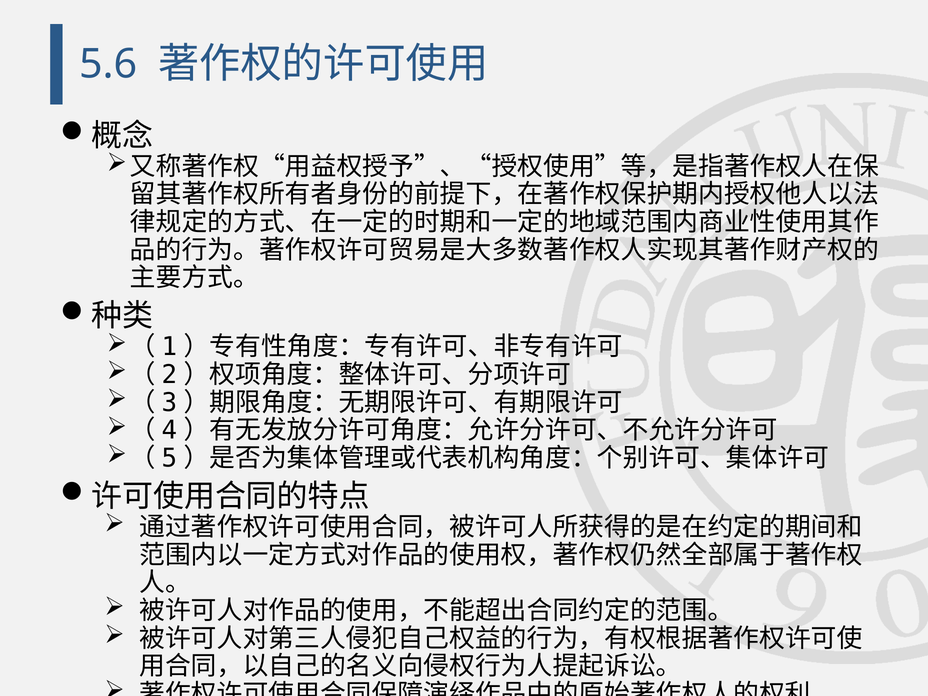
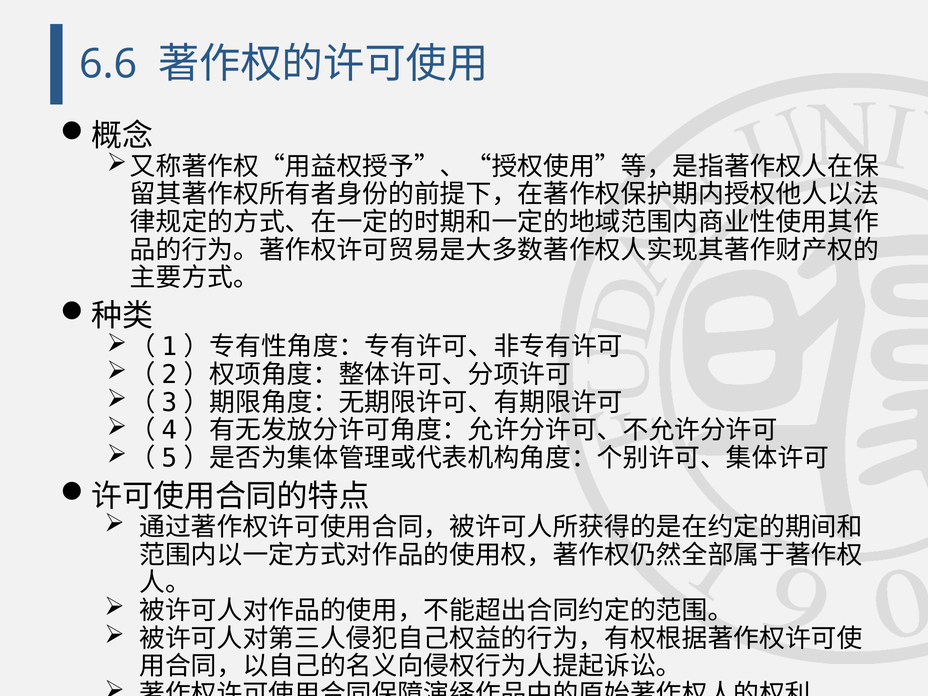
5.6: 5.6 -> 6.6 (108, 64)
